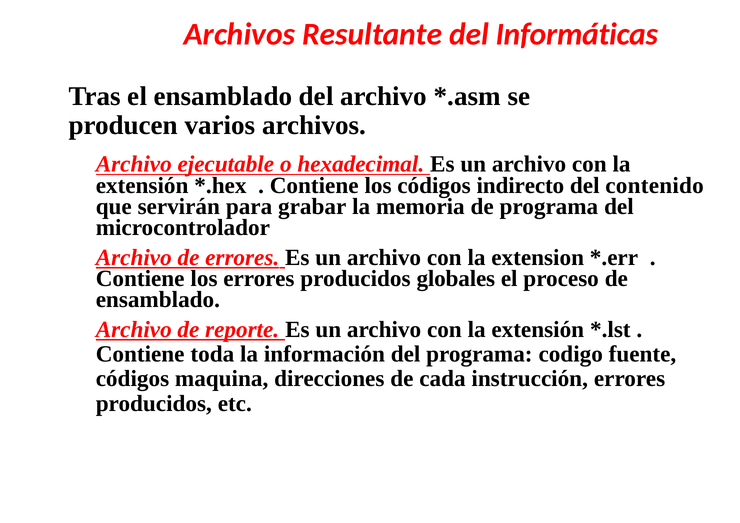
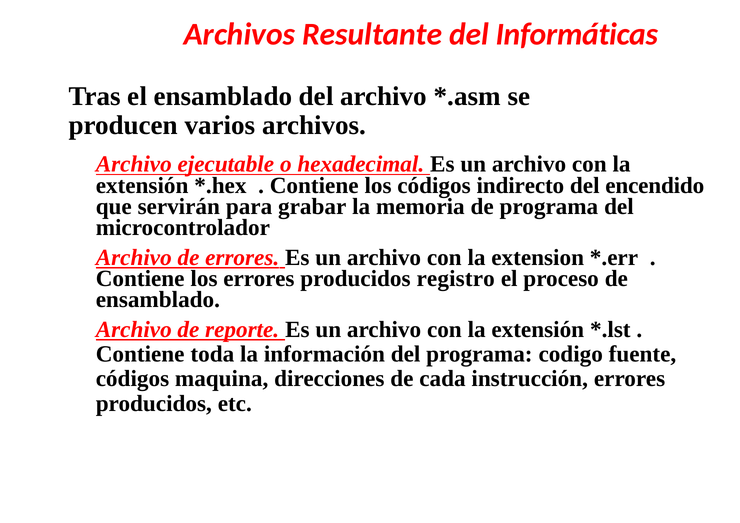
contenido: contenido -> encendido (655, 185)
globales: globales -> registro (456, 279)
